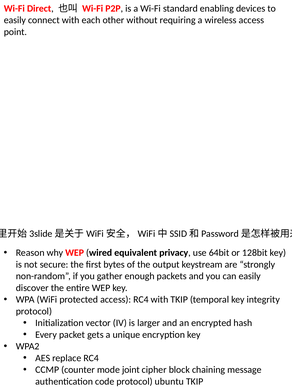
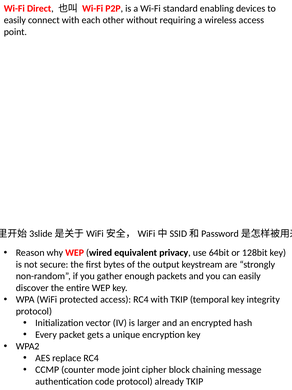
ubuntu: ubuntu -> already (169, 381)
